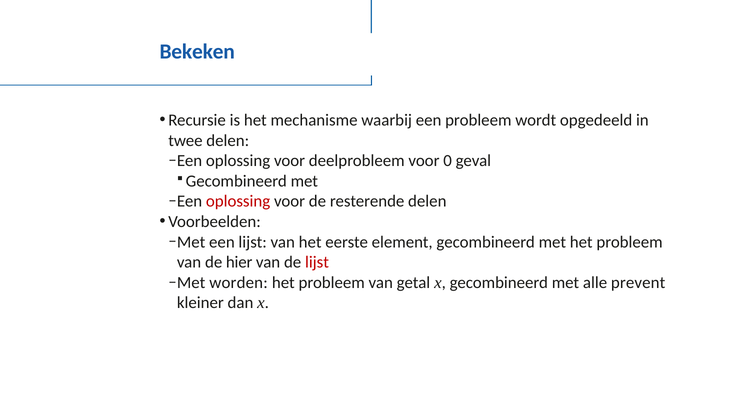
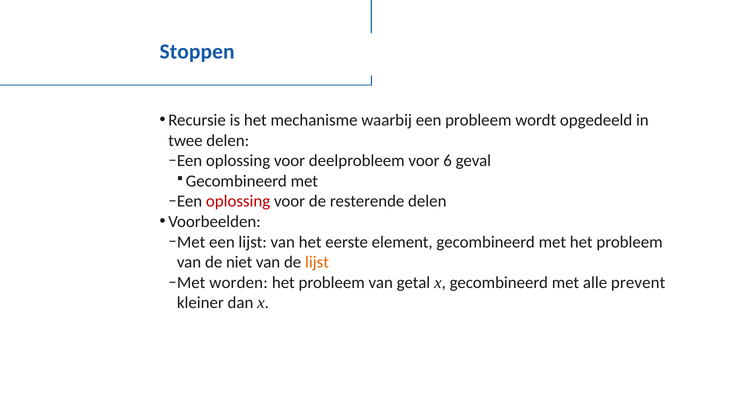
Bekeken: Bekeken -> Stoppen (197, 52)
0: 0 -> 6 (448, 161)
hier: hier -> niet (239, 262)
lijst colour: red -> orange (317, 262)
